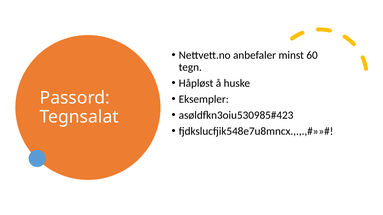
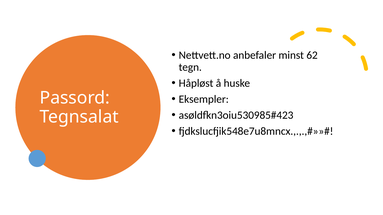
60: 60 -> 62 (312, 55)
